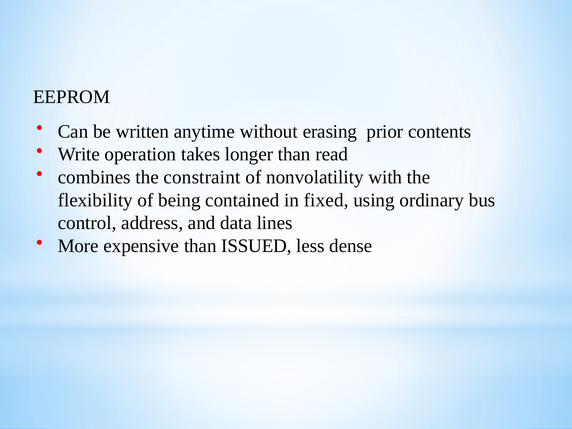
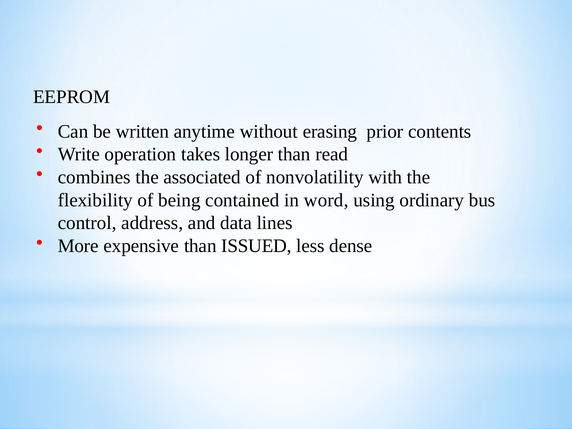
constraint: constraint -> associated (202, 177)
fixed: fixed -> word (326, 200)
